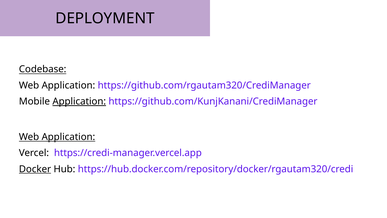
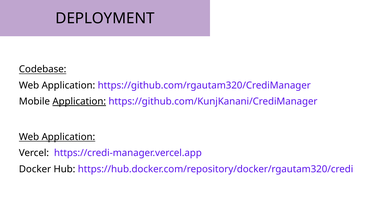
Docker underline: present -> none (35, 169)
